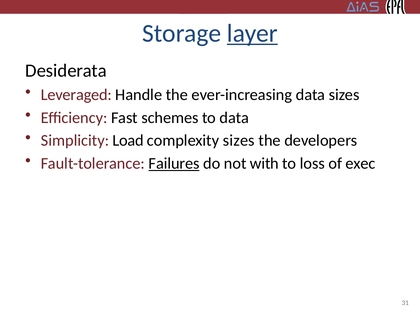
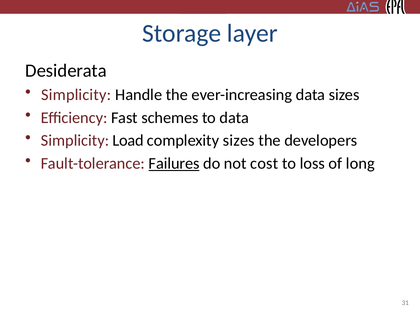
layer underline: present -> none (252, 33)
Leveraged: Leveraged -> Simplicity (76, 95)
with: with -> cost (264, 163)
exec: exec -> long (360, 163)
